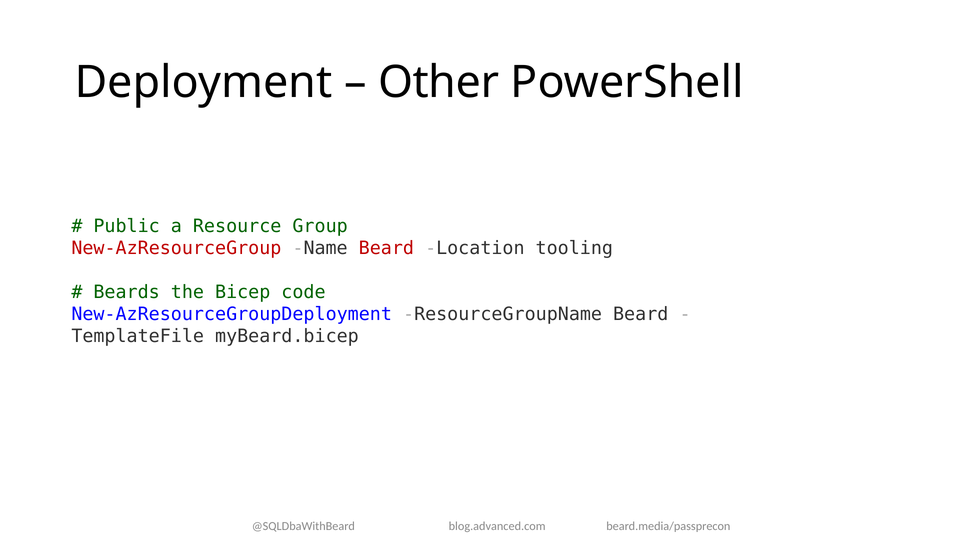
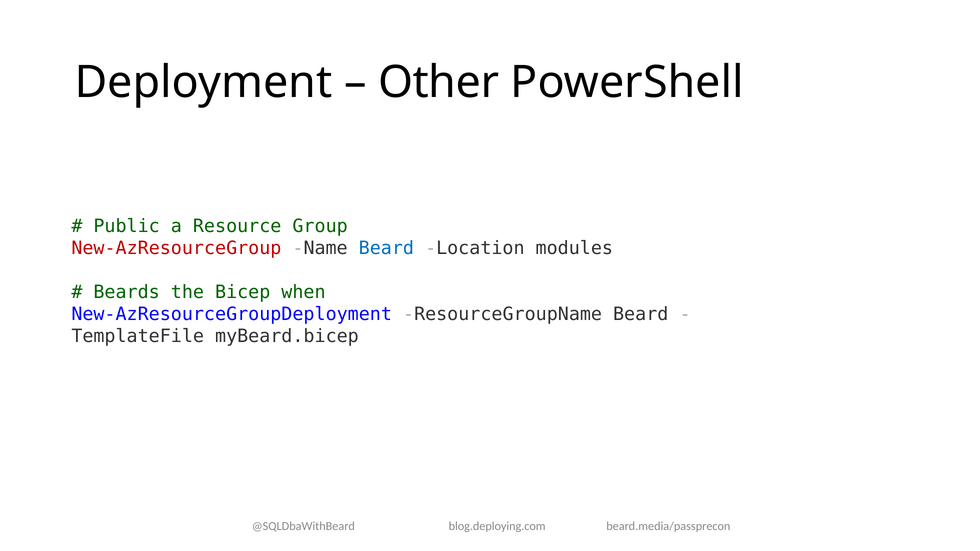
Beard colour: red -> blue (386, 248)
tooling: tooling -> modules (574, 248)
code: code -> when (303, 292)
blog.advanced.com: blog.advanced.com -> blog.deploying.com (497, 526)
